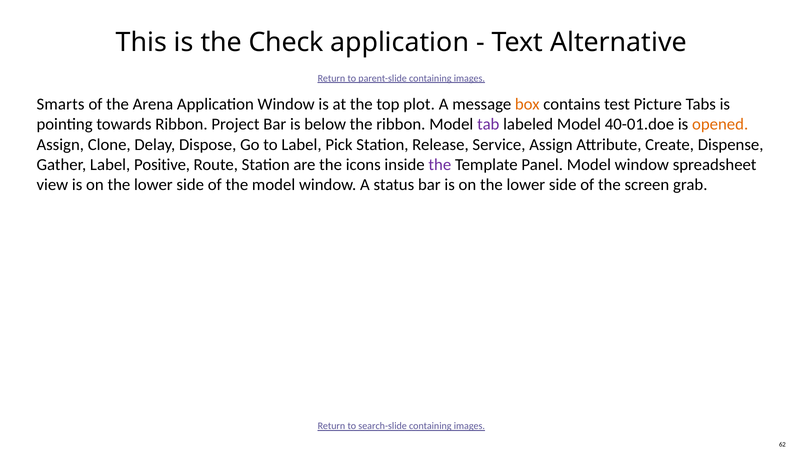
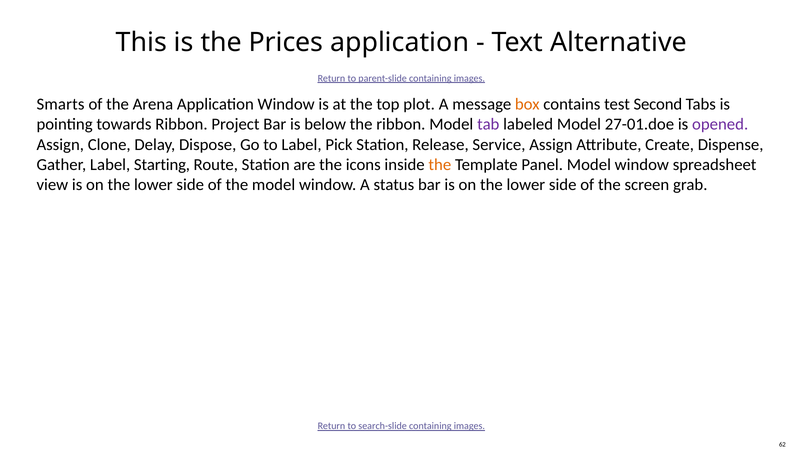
Check: Check -> Prices (286, 42)
Picture: Picture -> Second (658, 105)
40-01.doe: 40-01.doe -> 27-01.doe (639, 125)
opened colour: orange -> purple (720, 125)
Positive: Positive -> Starting (162, 165)
the colour: purple -> orange (440, 165)
